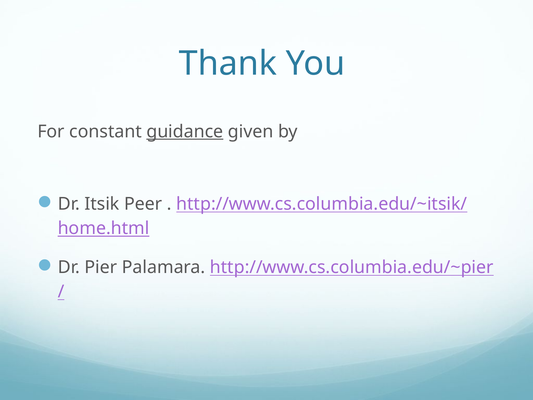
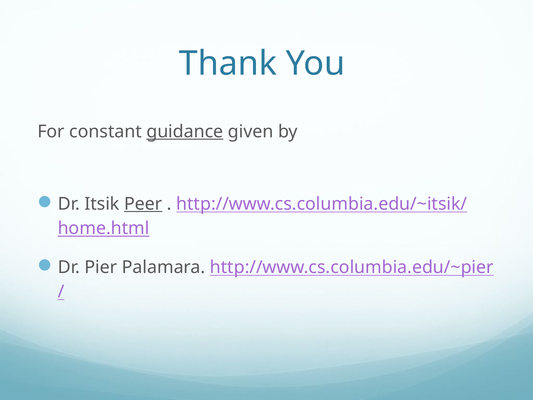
Peer underline: none -> present (143, 204)
